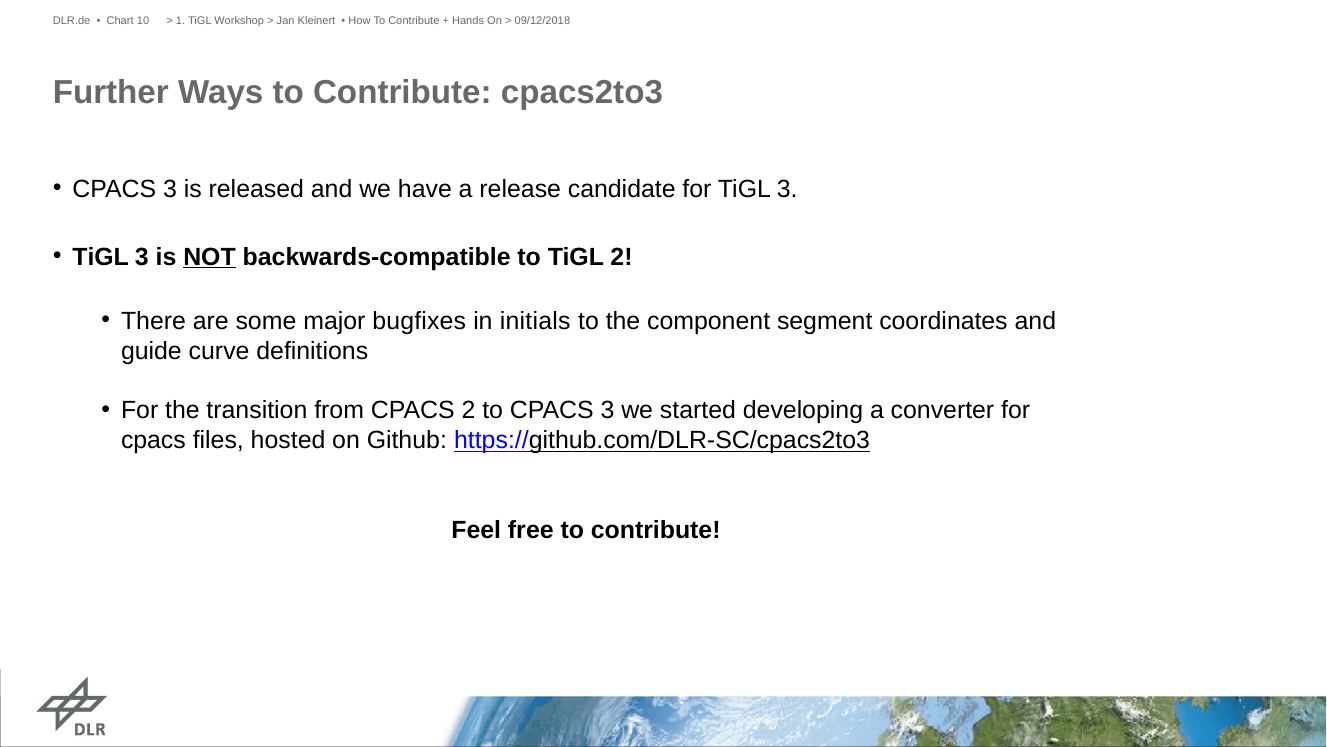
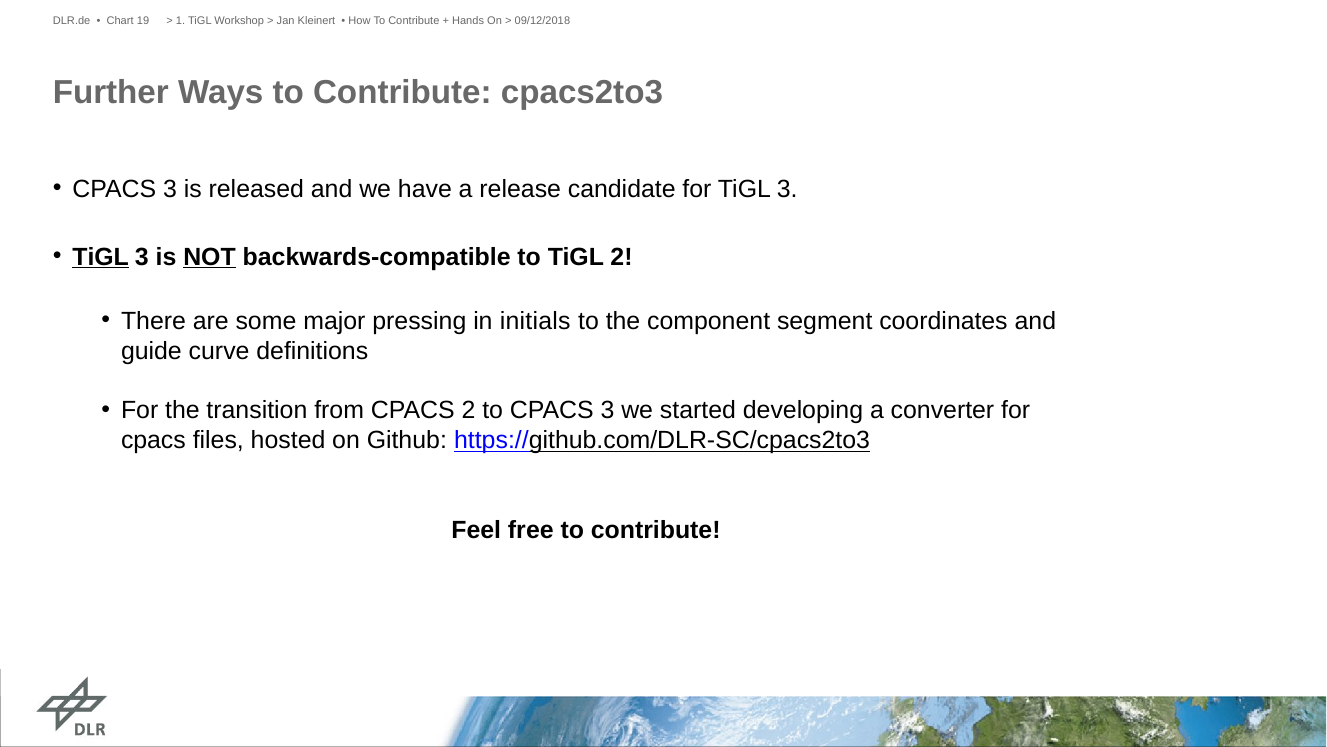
10: 10 -> 19 (143, 21)
TiGL underline: none -> present (101, 257)
bugfixes: bugfixes -> pressing (419, 321)
